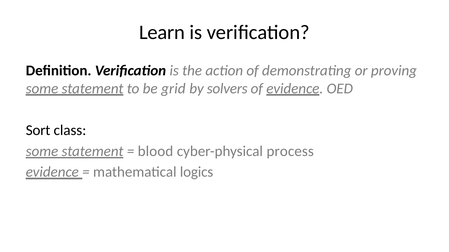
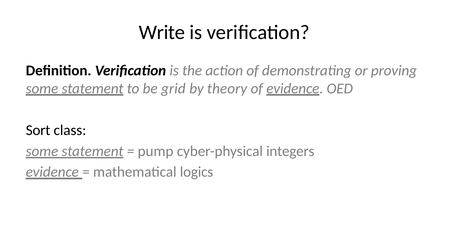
Learn: Learn -> Write (162, 33)
solvers: solvers -> theory (227, 89)
blood: blood -> pump (156, 151)
process: process -> integers (290, 151)
